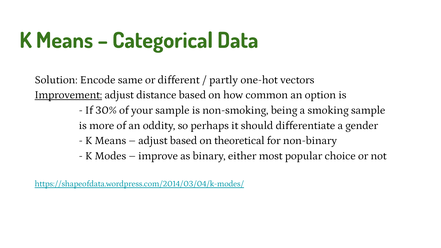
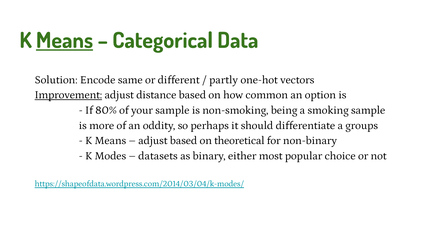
Means underline: none -> present (65, 41)
30%: 30% -> 80% (106, 110)
gender: gender -> groups (362, 125)
improve: improve -> datasets (158, 156)
